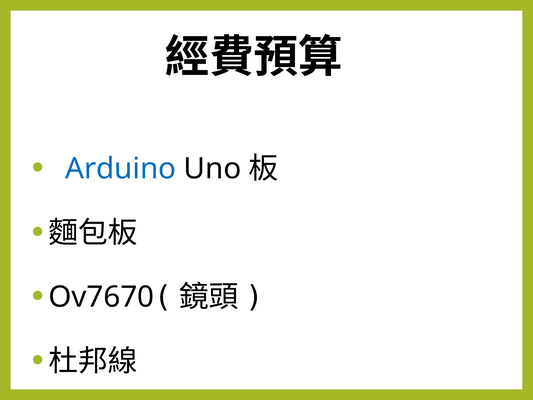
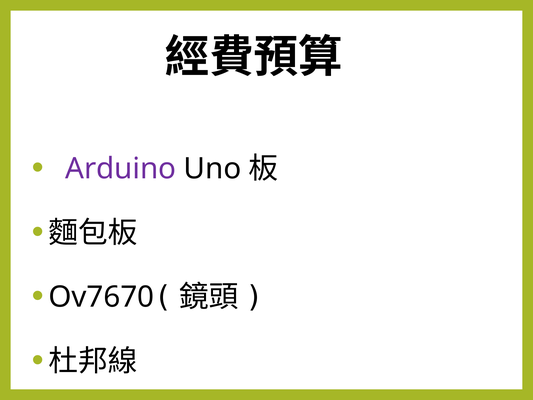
Arduino colour: blue -> purple (121, 169)
